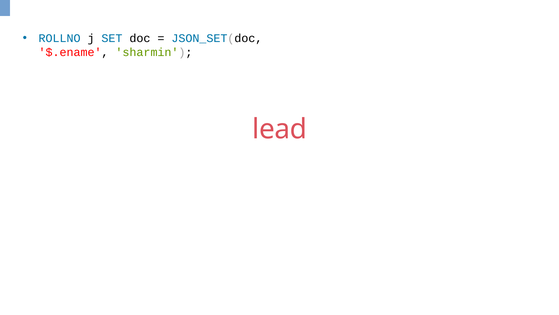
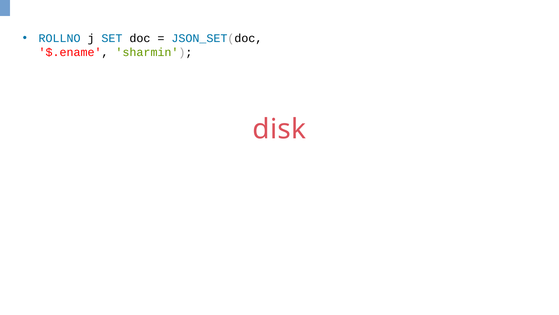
lead: lead -> disk (279, 129)
